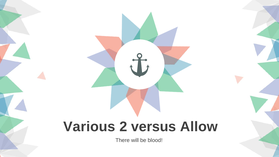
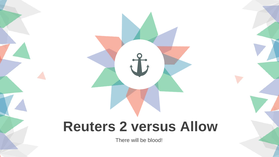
Various: Various -> Reuters (89, 127)
